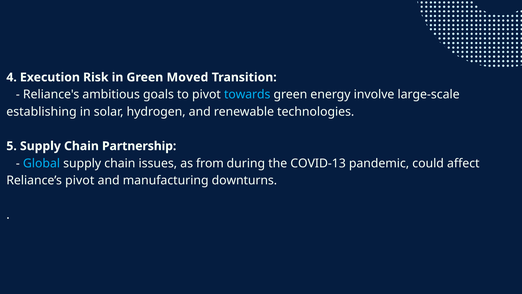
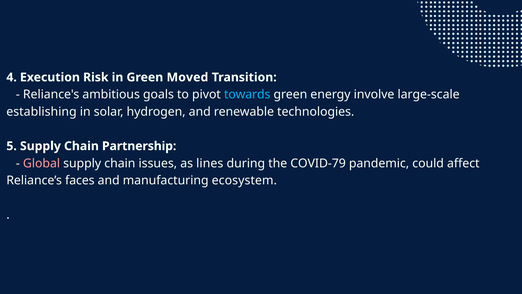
Global colour: light blue -> pink (42, 163)
from: from -> lines (210, 163)
COVID-13: COVID-13 -> COVID-79 (318, 163)
Reliance’s pivot: pivot -> faces (80, 180)
downturns: downturns -> ecosystem (244, 180)
